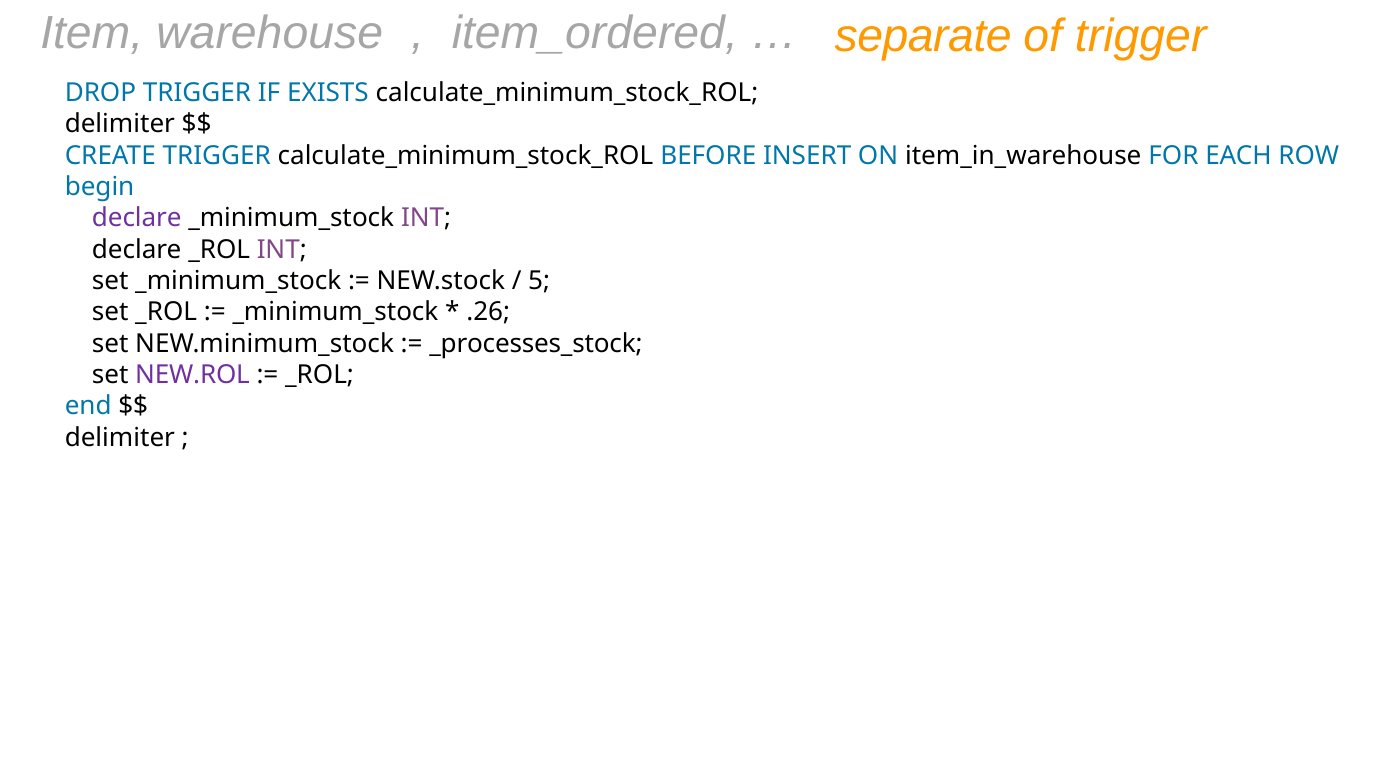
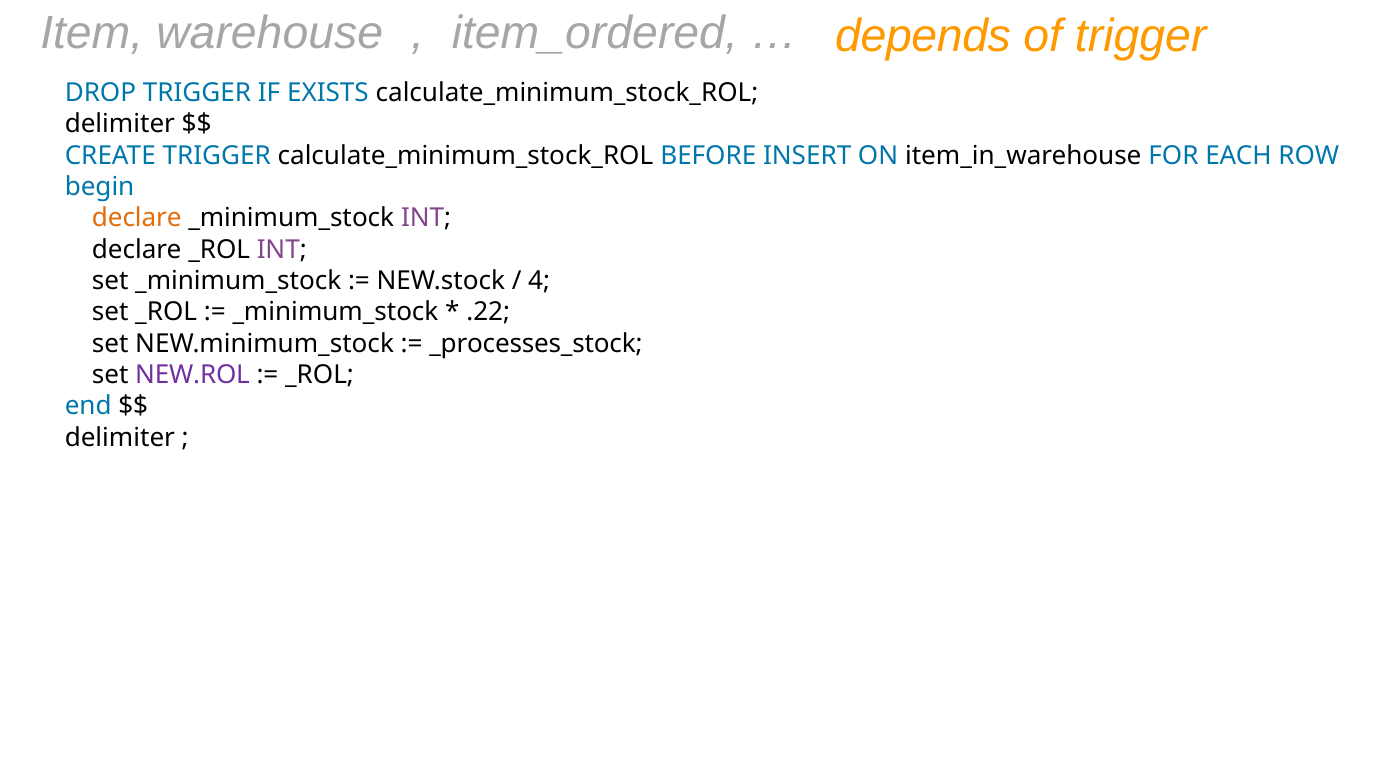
separate: separate -> depends (923, 36)
declare colour: purple -> orange (137, 218)
5: 5 -> 4 (539, 281)
.26: .26 -> .22 (488, 312)
